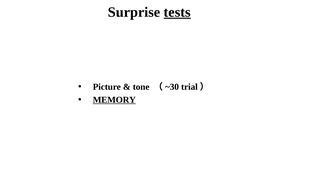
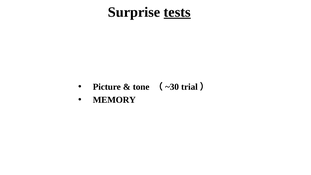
MEMORY underline: present -> none (114, 100)
